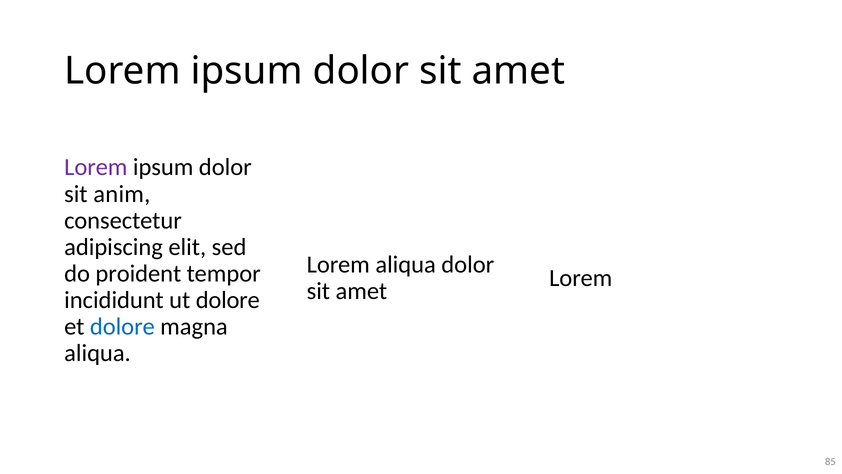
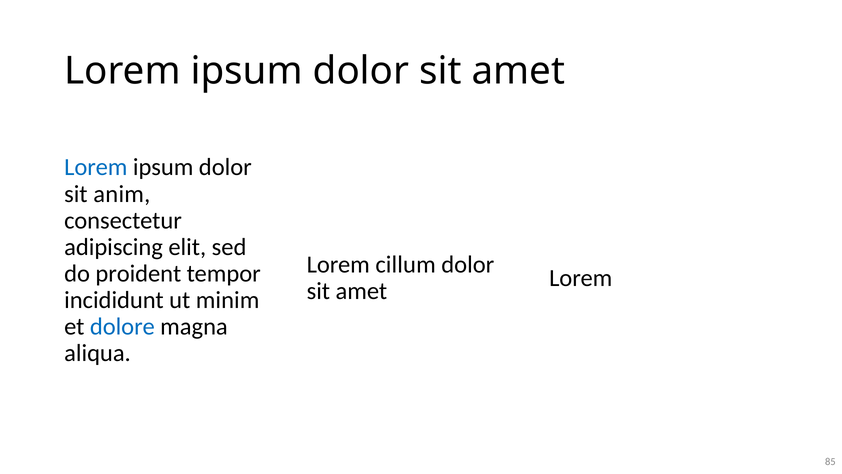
Lorem colour: purple -> blue (96, 167)
Lorem aliqua: aliqua -> cillum (406, 264)
ut dolore: dolore -> minim (228, 300)
